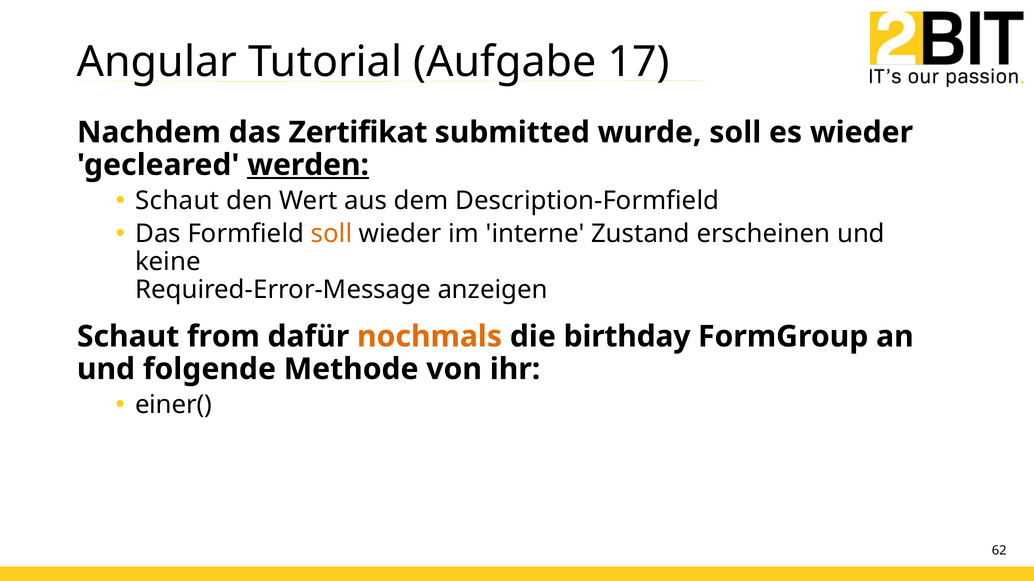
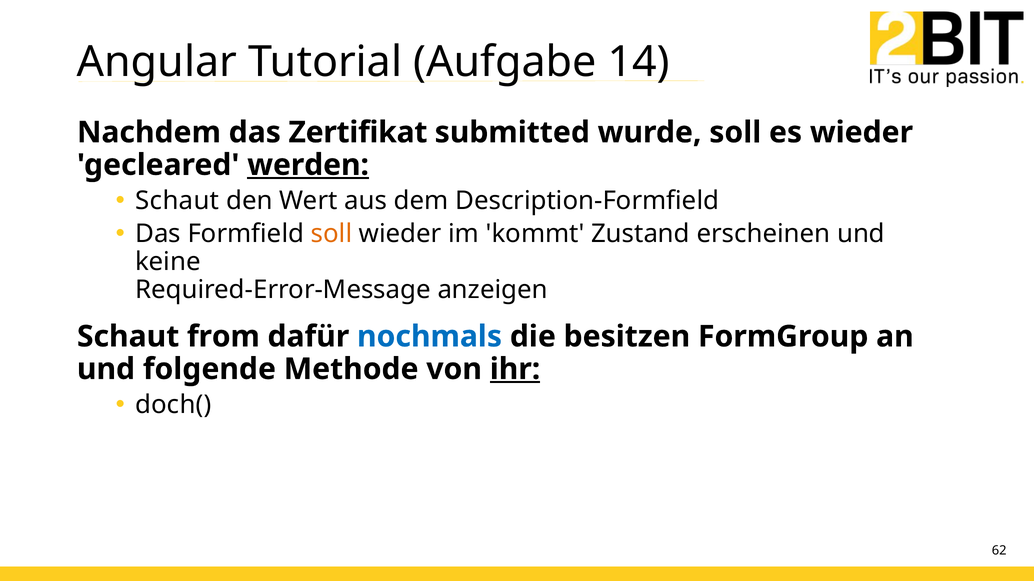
17: 17 -> 14 (639, 62)
interne: interne -> kommt (535, 234)
nochmals colour: orange -> blue (430, 337)
birthday: birthday -> besitzen (627, 337)
ihr underline: none -> present (515, 369)
einer(: einer( -> doch( (173, 405)
